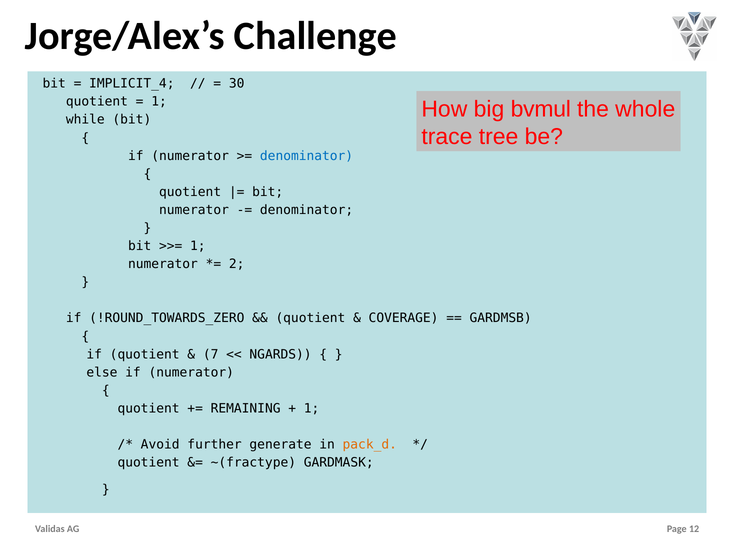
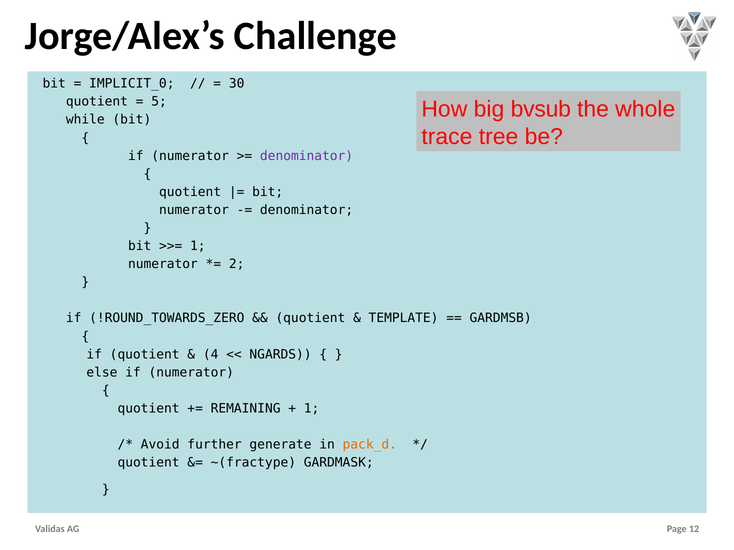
IMPLICIT_4: IMPLICIT_4 -> IMPLICIT_0 (132, 84)
1: 1 -> 5 (159, 102)
bvmul: bvmul -> bvsub (541, 109)
denominator colour: blue -> purple (307, 156)
COVERAGE: COVERAGE -> TEMPLATE (404, 319)
7: 7 -> 4 (211, 355)
